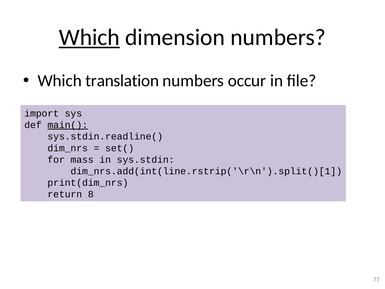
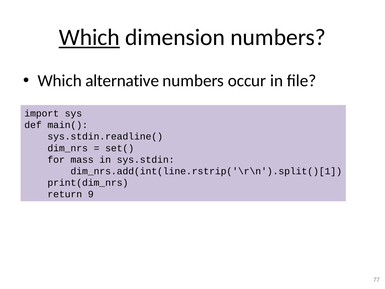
translation: translation -> alternative (122, 81)
main( underline: present -> none (68, 125)
8: 8 -> 9 (91, 194)
